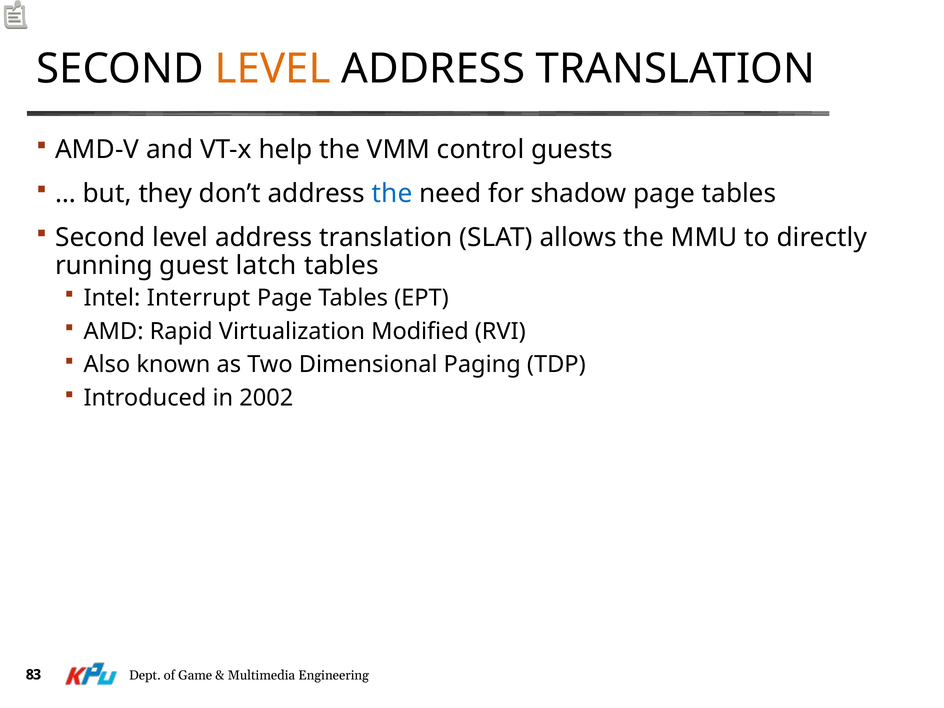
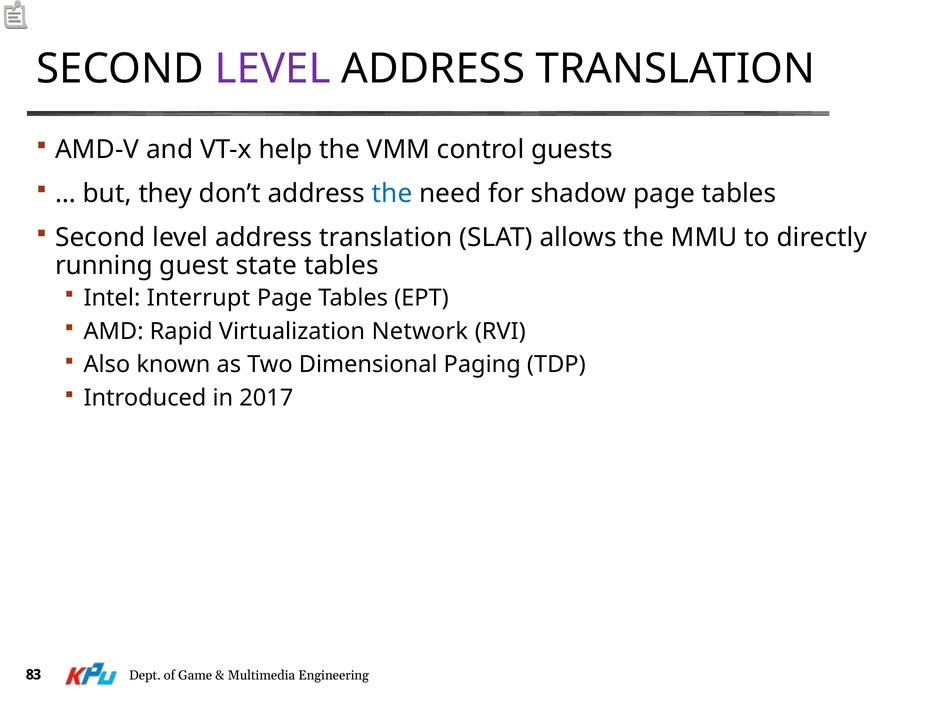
LEVEL colour: orange -> purple (273, 69)
latch: latch -> state (266, 266)
Modified: Modified -> Network (420, 331)
2002: 2002 -> 2017 (266, 398)
